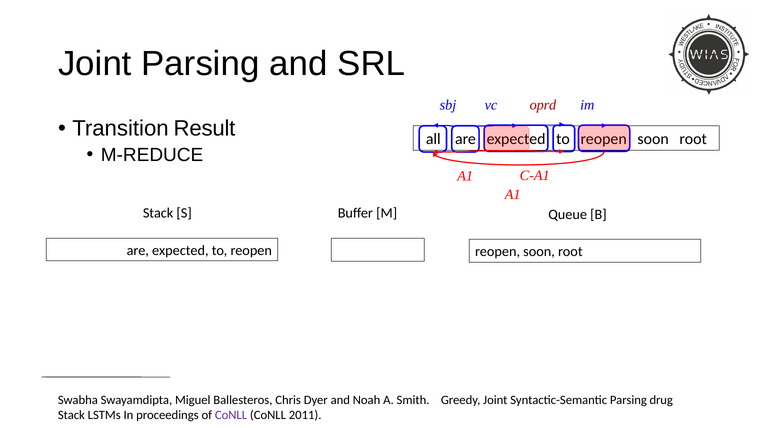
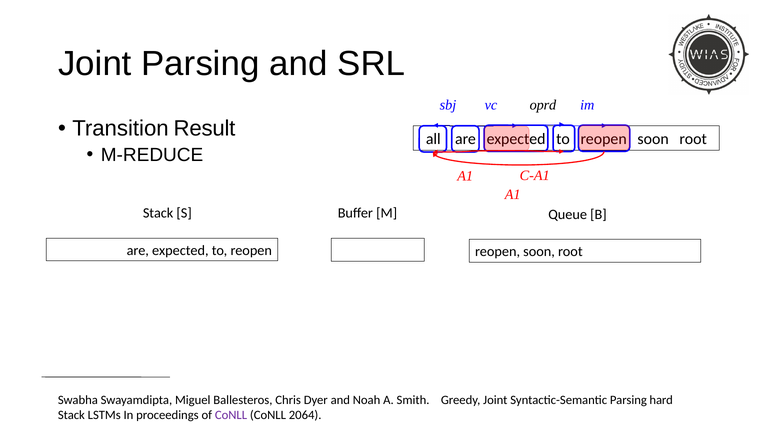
oprd colour: red -> black (543, 105)
drug: drug -> hard (661, 400)
2011: 2011 -> 2064 (305, 415)
